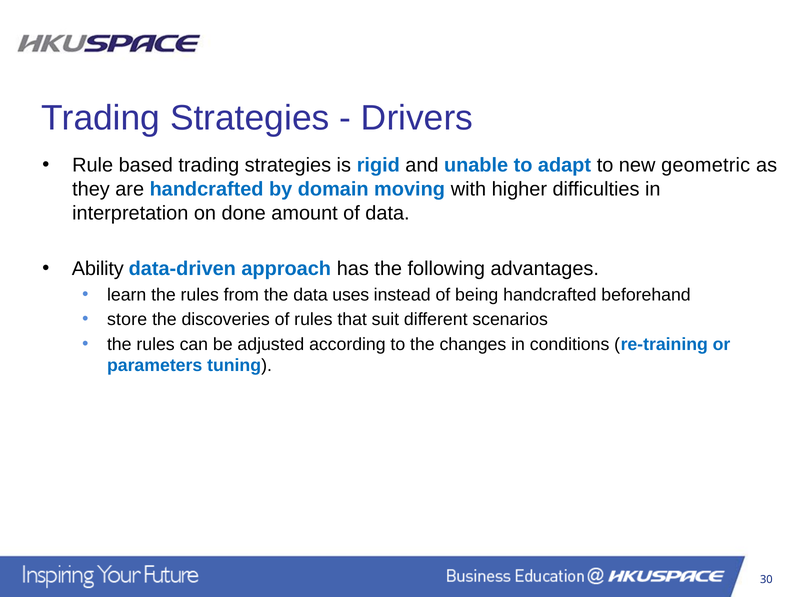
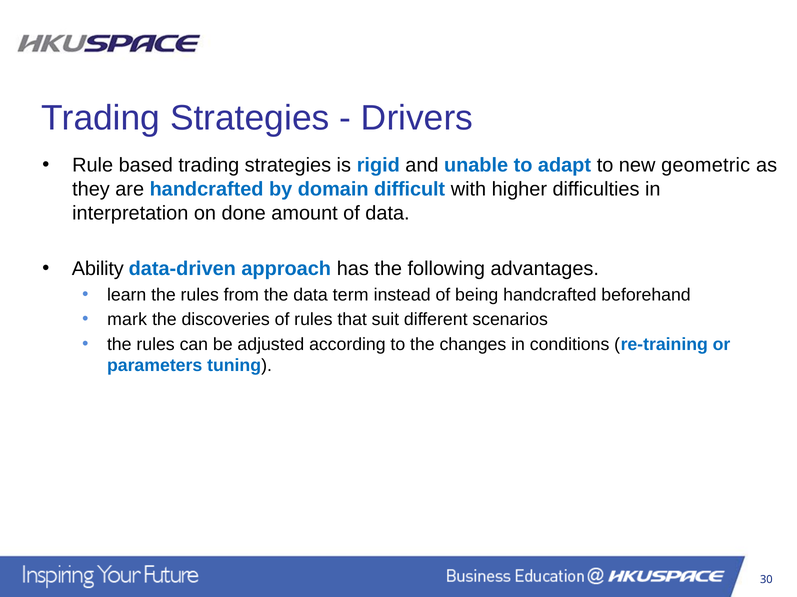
moving: moving -> difficult (410, 189)
uses: uses -> term (351, 295)
store: store -> mark (127, 320)
